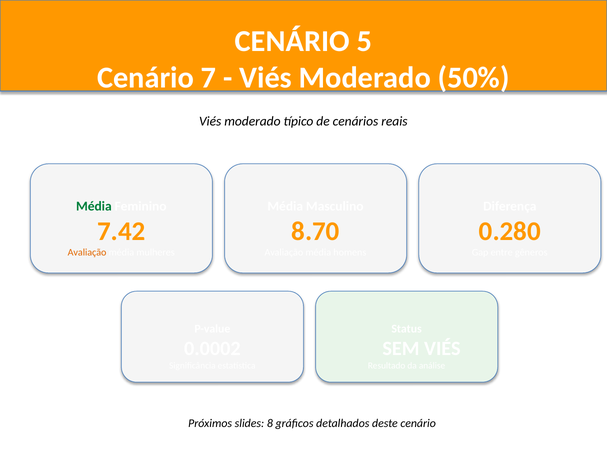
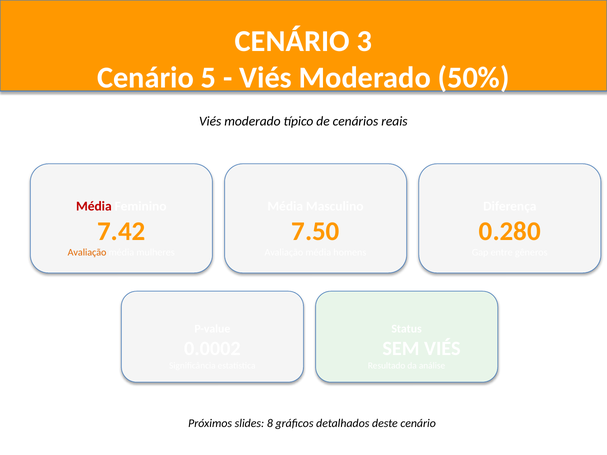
5: 5 -> 3 (364, 42)
7: 7 -> 5 (209, 78)
Média colour: green -> red (94, 206)
8.70: 8.70 -> 7.50 (316, 231)
